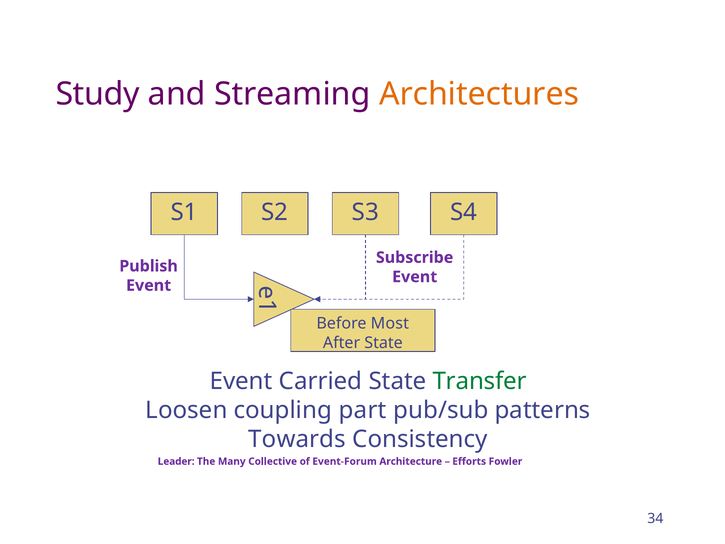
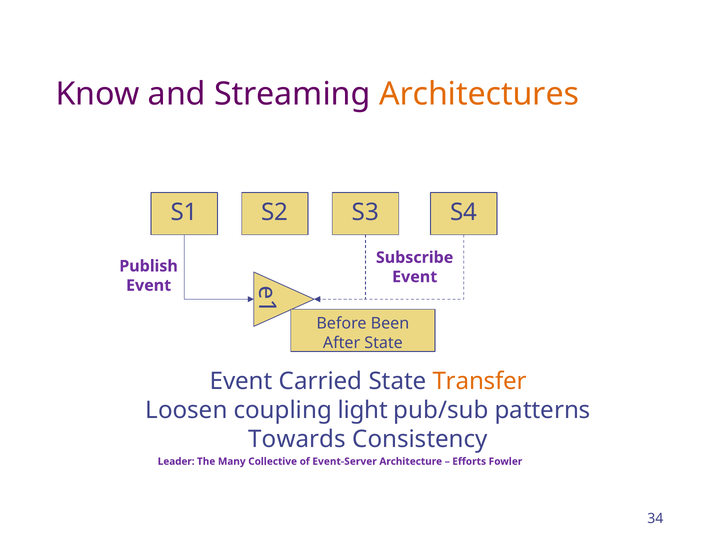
Study: Study -> Know (98, 94)
Most: Most -> Been (390, 323)
Transfer colour: green -> orange (480, 381)
part: part -> light (363, 410)
Event-Forum: Event-Forum -> Event-Server (345, 461)
